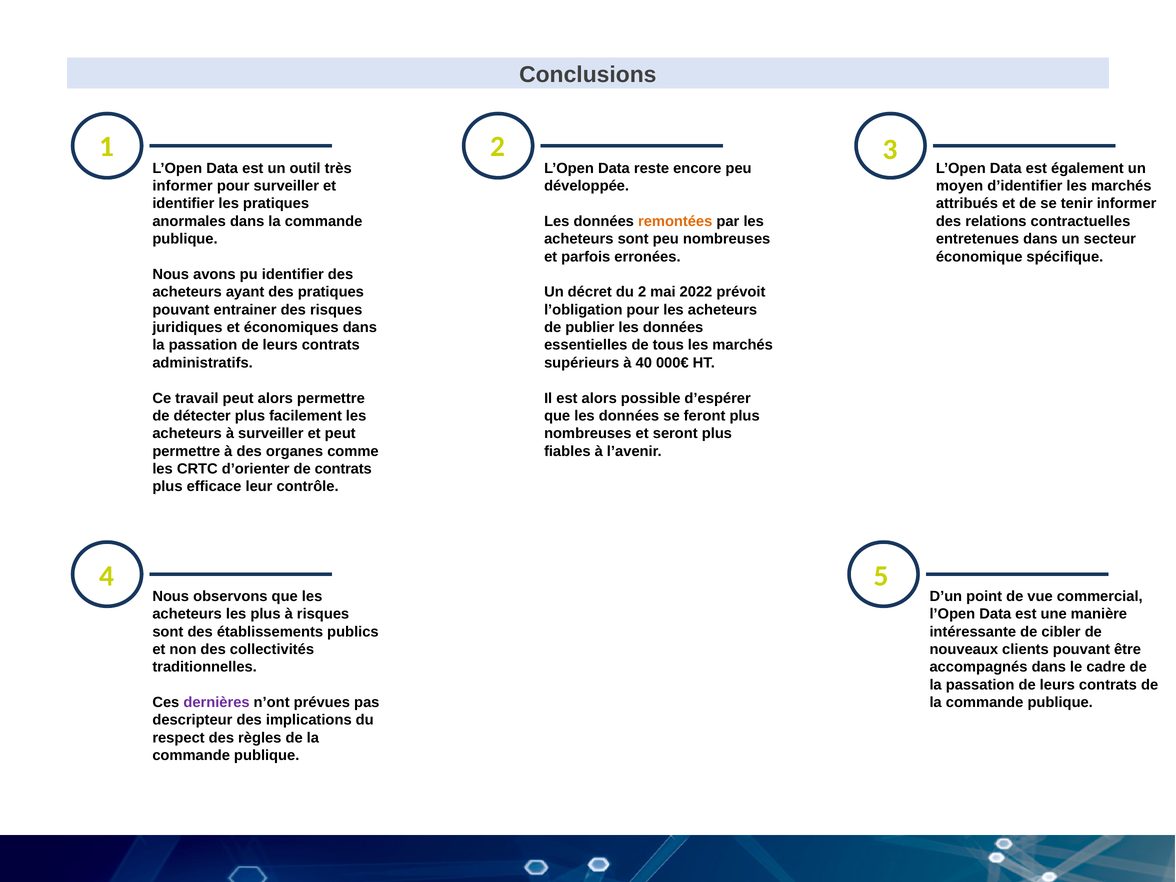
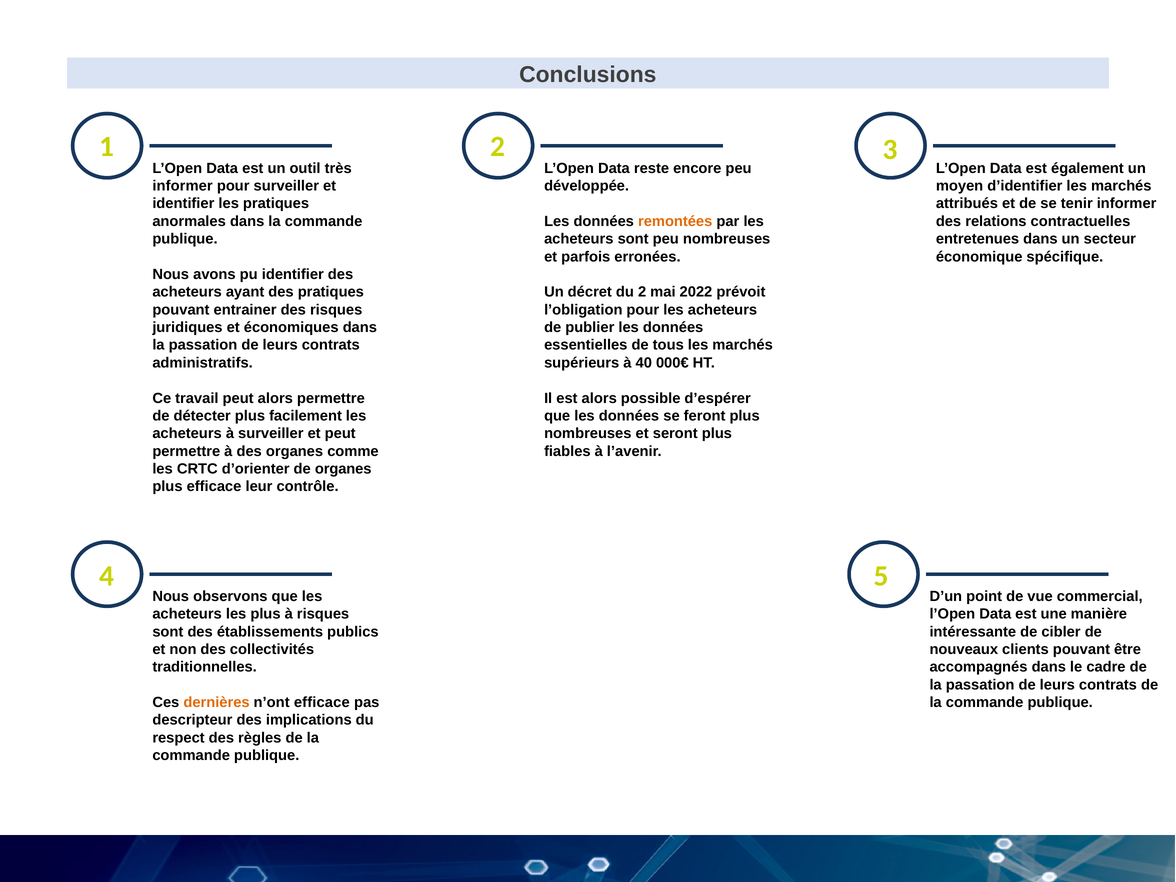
de contrats: contrats -> organes (343, 469)
dernières colour: purple -> orange (217, 702)
n’ont prévues: prévues -> efficace (322, 702)
